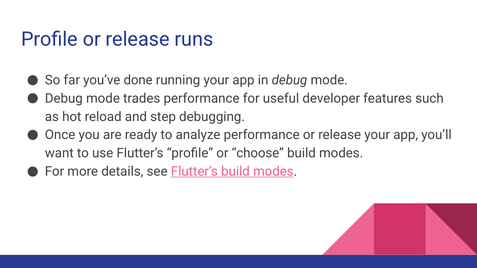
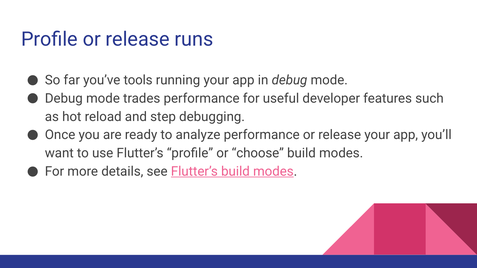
done: done -> tools (138, 80)
